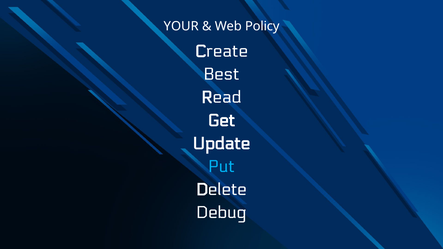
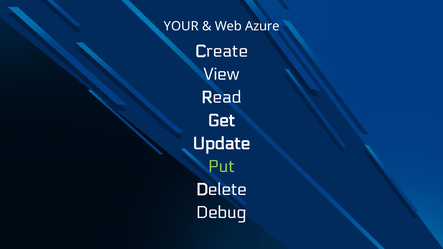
Policy: Policy -> Azure (262, 26)
Best: Best -> View (222, 74)
Put colour: light blue -> light green (222, 167)
